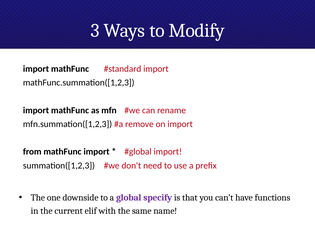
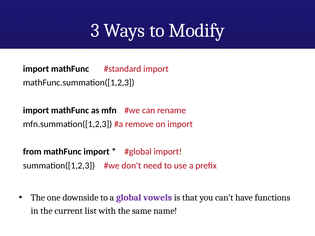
specify: specify -> vowels (158, 198)
elif: elif -> list (91, 211)
